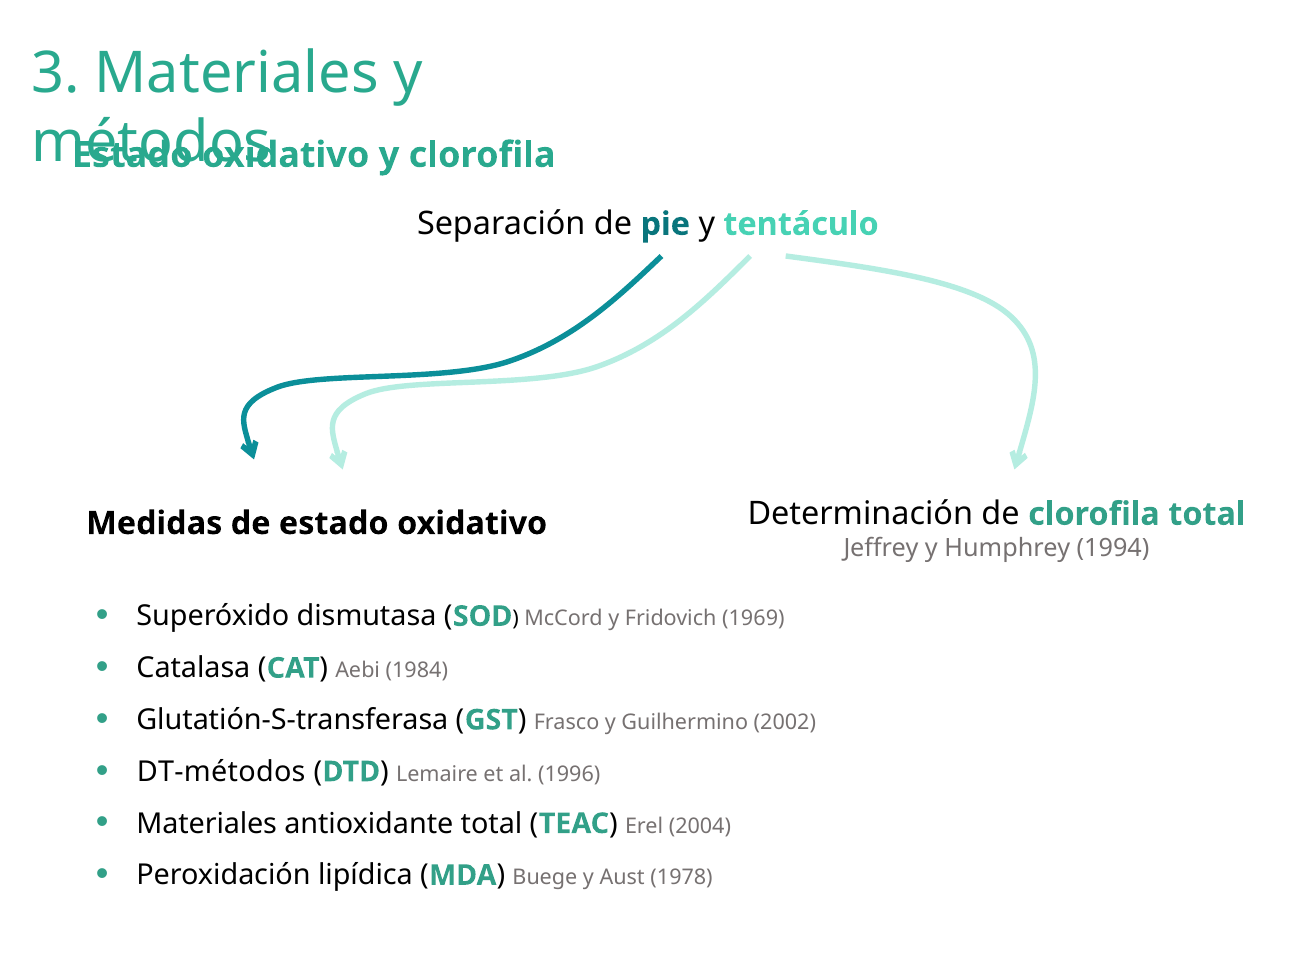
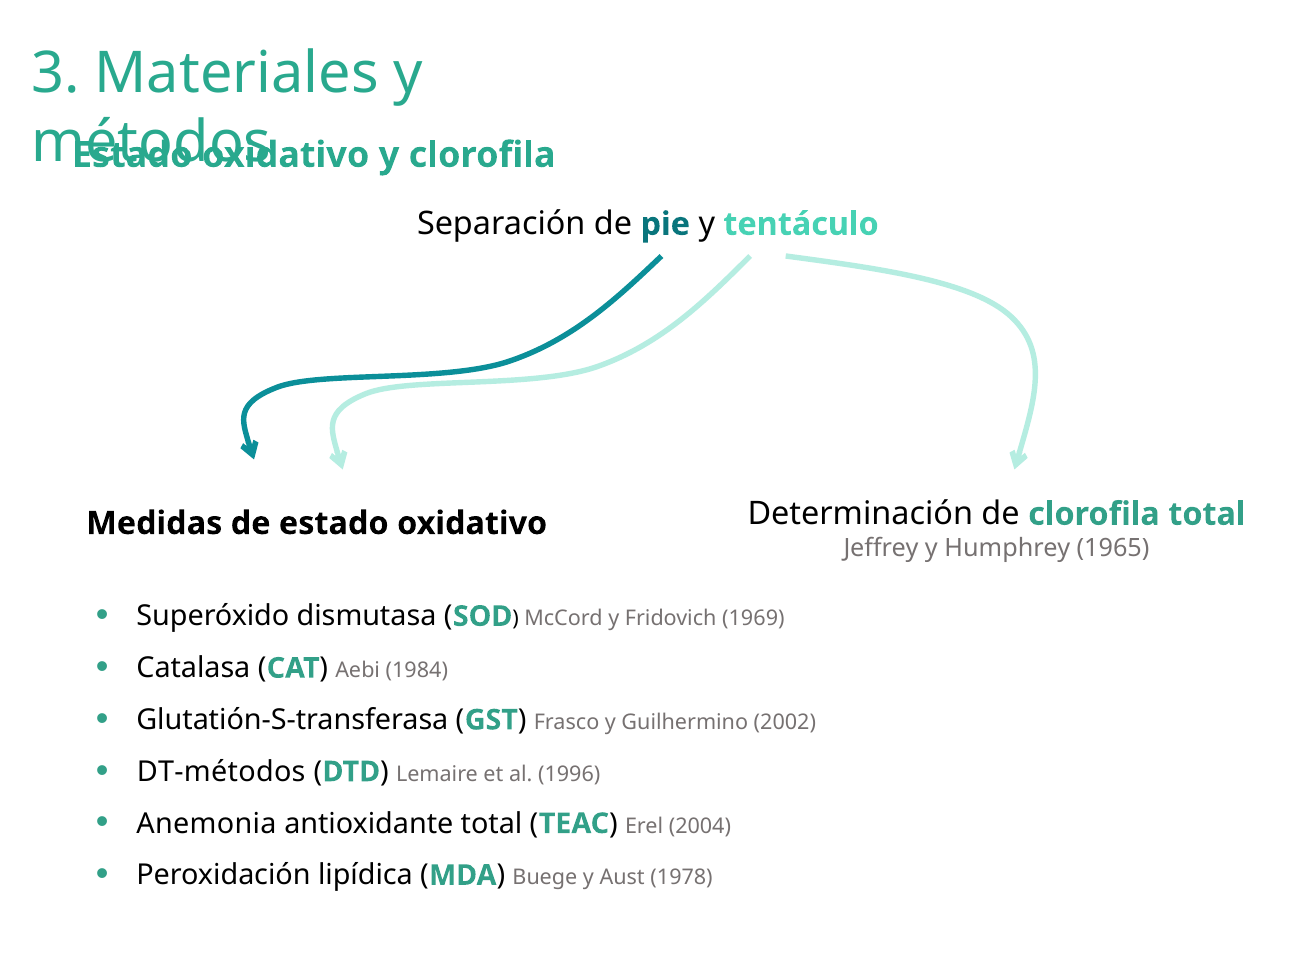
1994: 1994 -> 1965 (1113, 548)
Materiales: Materiales -> Anemonia (207, 824)
